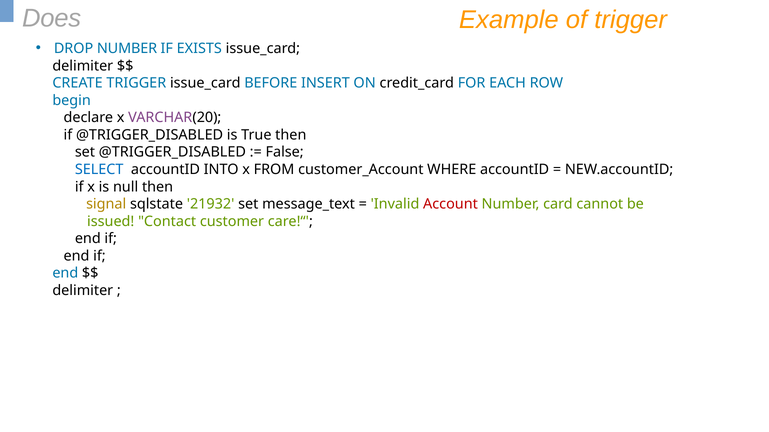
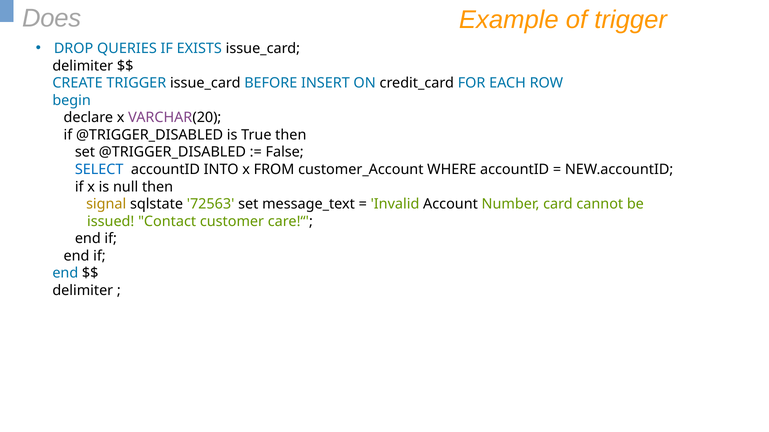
DROP NUMBER: NUMBER -> QUERIES (127, 49)
21932: 21932 -> 72563 (211, 204)
Account colour: red -> black (450, 204)
